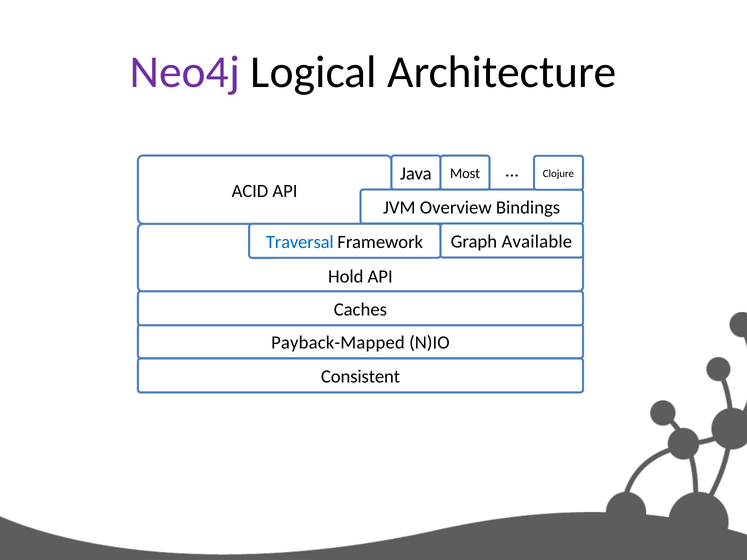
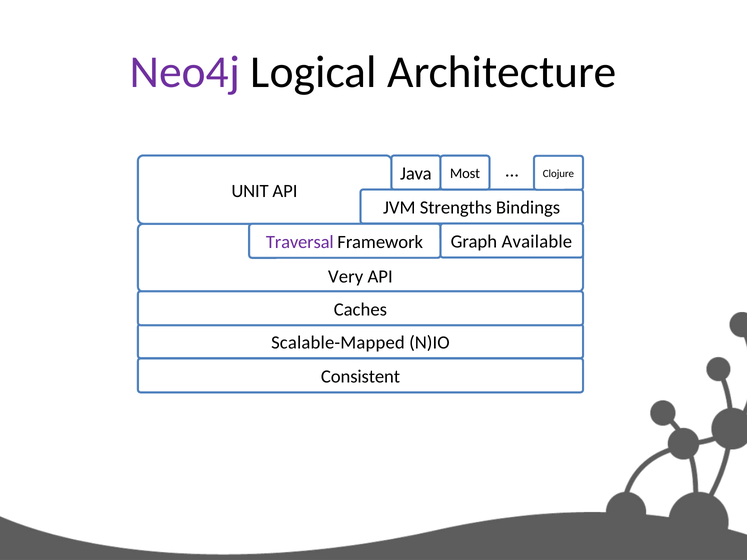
ACID: ACID -> UNIT (250, 191)
Overview: Overview -> Strengths (456, 208)
Traversal colour: blue -> purple (300, 242)
Hold: Hold -> Very (346, 277)
Payback-Mapped: Payback-Mapped -> Scalable-Mapped (338, 343)
